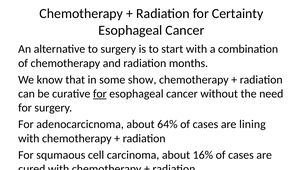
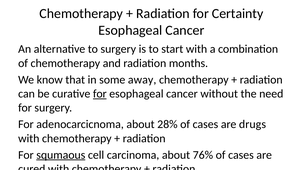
show: show -> away (142, 80)
64%: 64% -> 28% (167, 125)
lining: lining -> drugs (252, 125)
squmaous underline: none -> present (61, 155)
16%: 16% -> 76% (203, 155)
